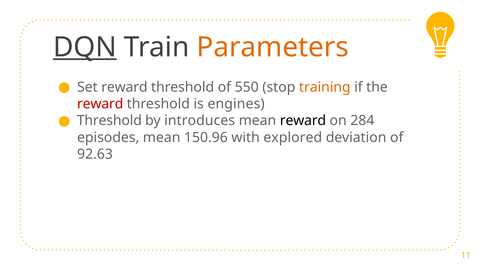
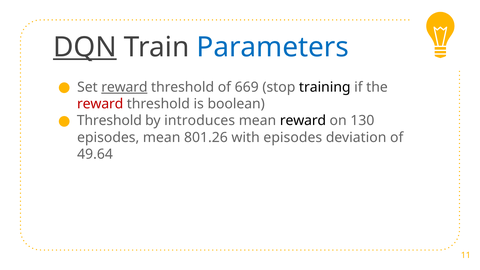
Parameters colour: orange -> blue (273, 47)
reward underline: none -> present (124, 87)
550: 550 -> 669 (247, 87)
training colour: orange -> black (325, 87)
engines: engines -> boolean (236, 104)
284: 284 -> 130 (362, 121)
150.96: 150.96 -> 801.26 (206, 137)
with explored: explored -> episodes (293, 137)
92.63: 92.63 -> 49.64 (95, 154)
